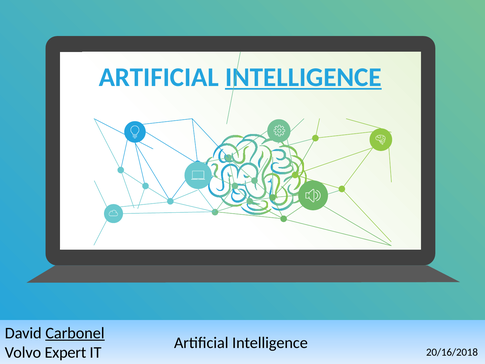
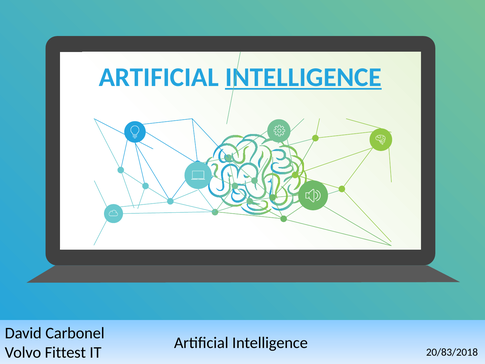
Carbonel underline: present -> none (75, 333)
Expert: Expert -> Fittest (65, 352)
20/16/2018: 20/16/2018 -> 20/83/2018 (452, 352)
